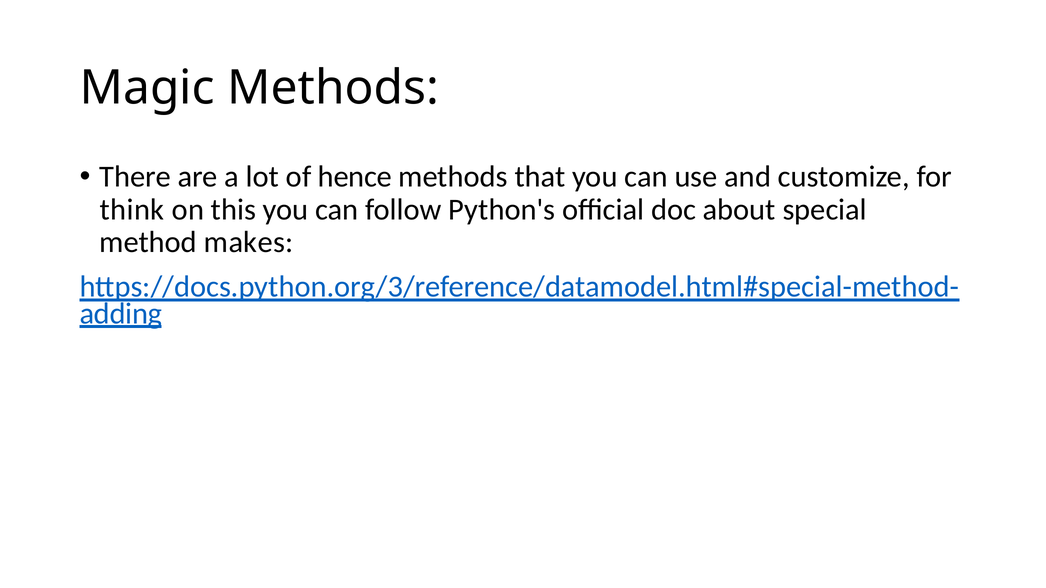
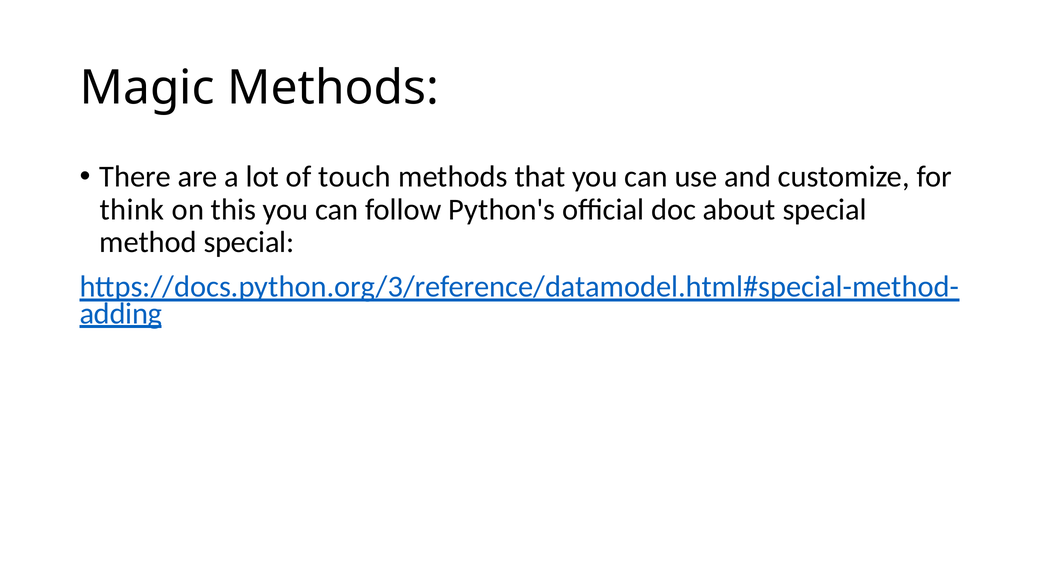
hence: hence -> touch (355, 177)
method makes: makes -> special (249, 243)
